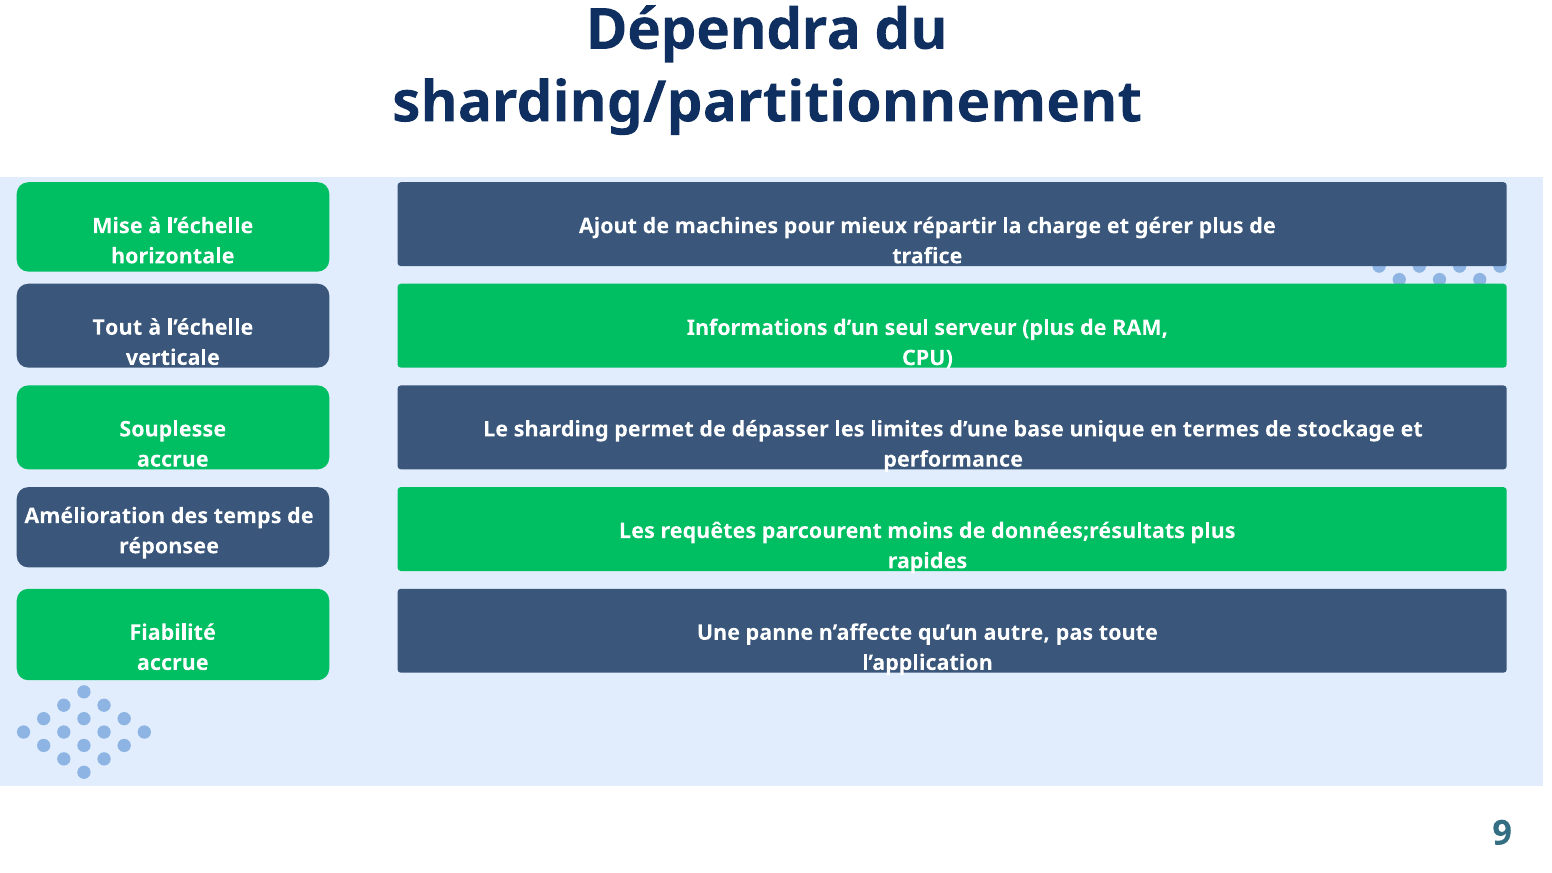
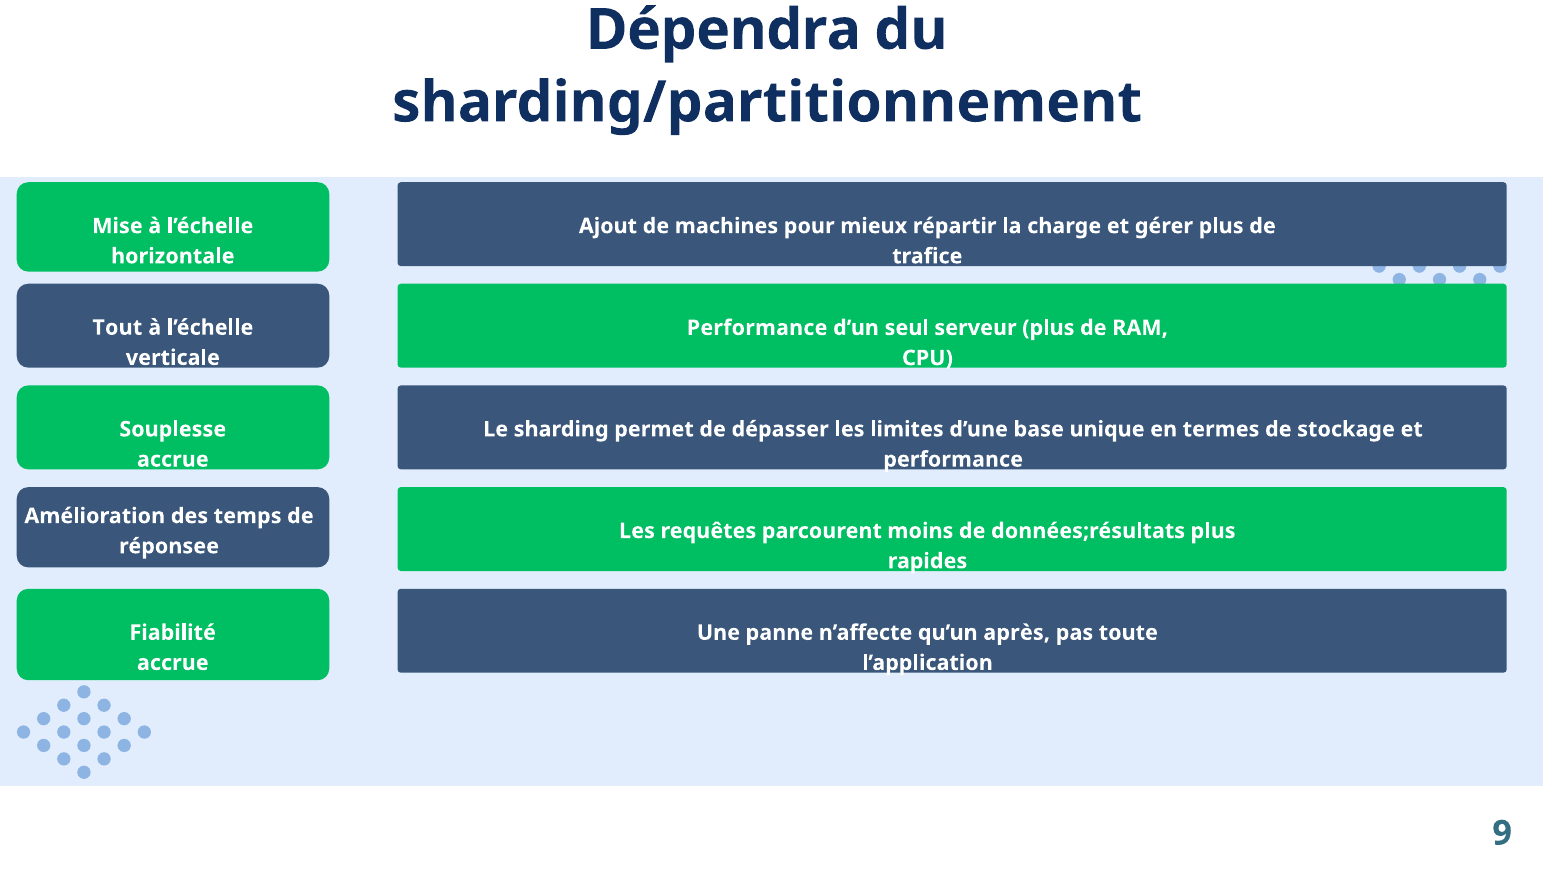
Informations: Informations -> Performance (757, 328)
autre: autre -> après (1017, 633)
